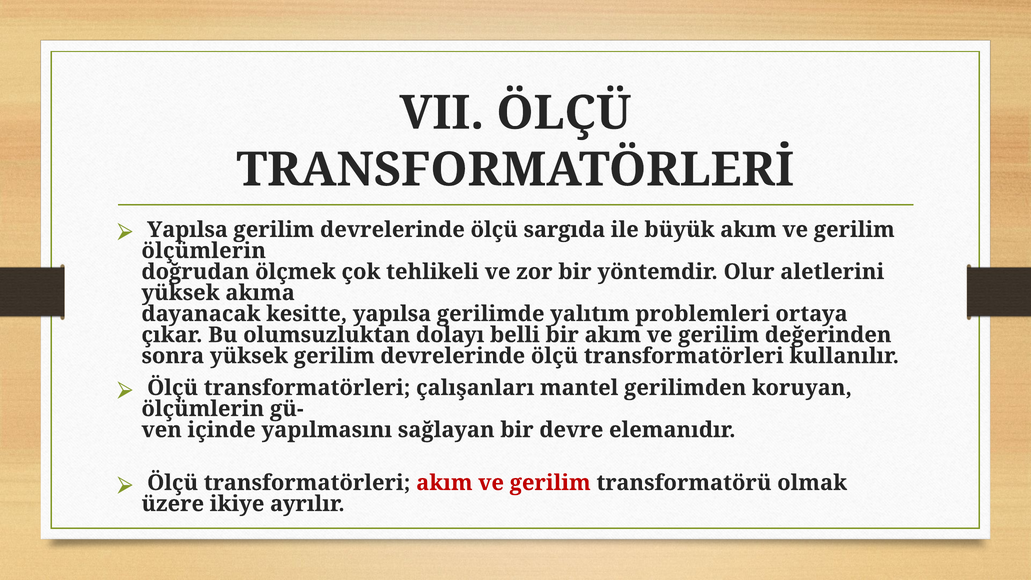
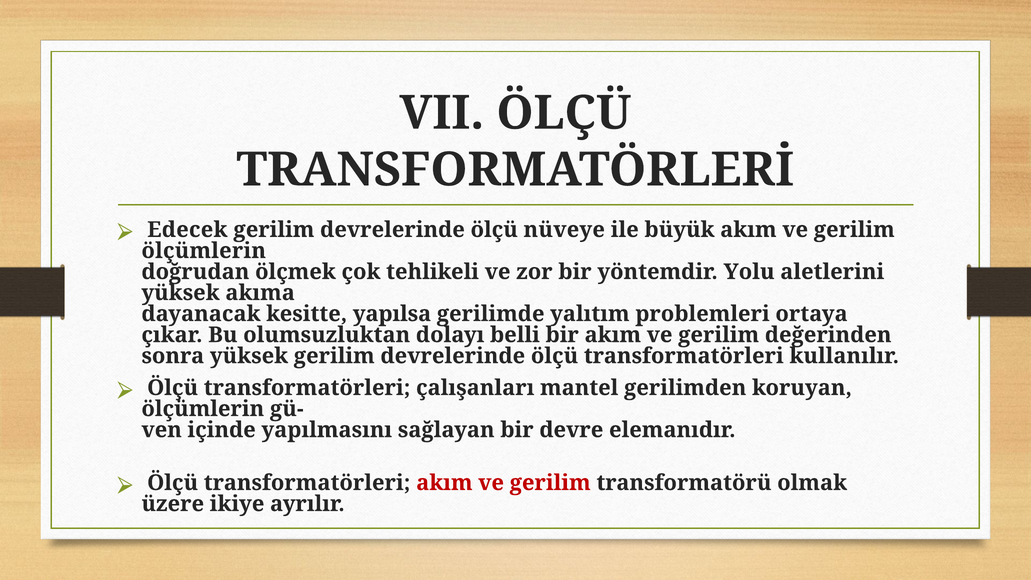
Yapılsa: Yapılsa -> Edecek (187, 230)
sargıda: sargıda -> nüveye (564, 230)
Olur: Olur -> Yolu (749, 272)
